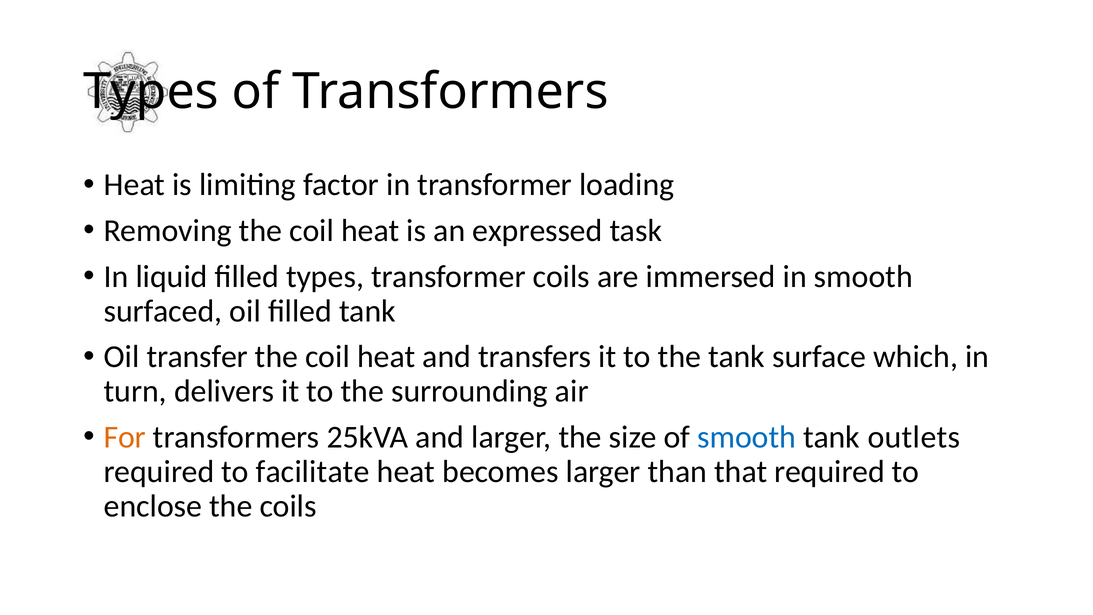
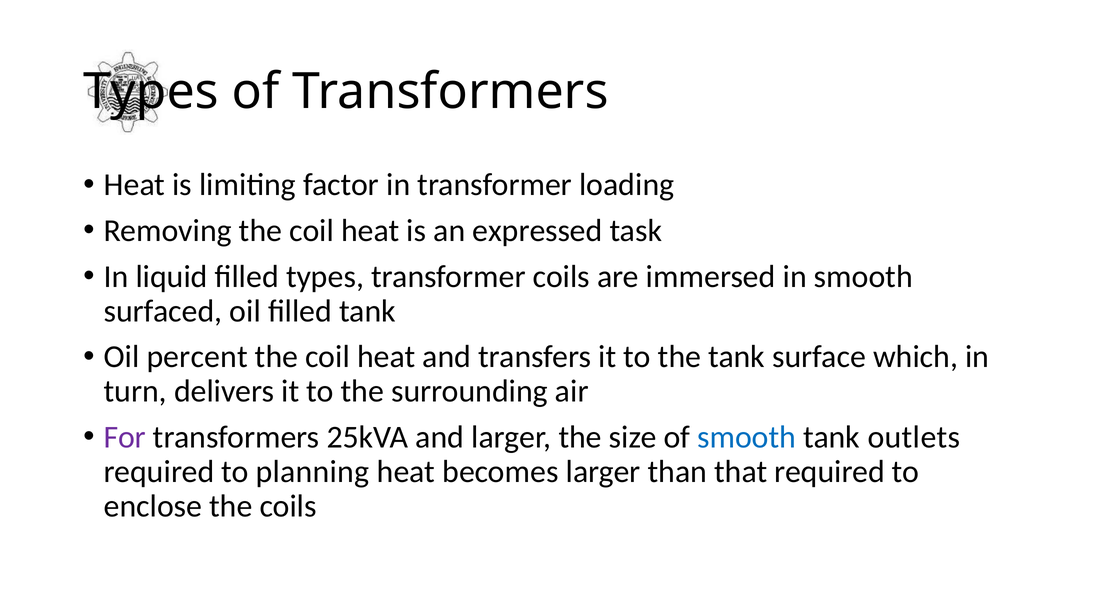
transfer: transfer -> percent (197, 357)
For colour: orange -> purple (125, 437)
facilitate: facilitate -> planning (313, 471)
